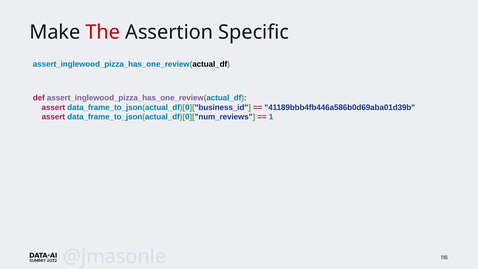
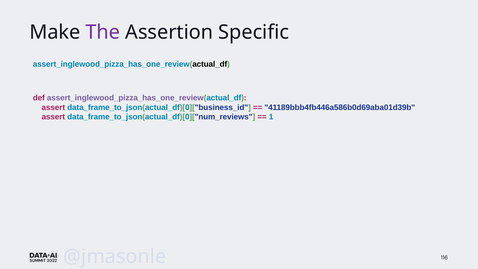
The colour: red -> purple (103, 32)
